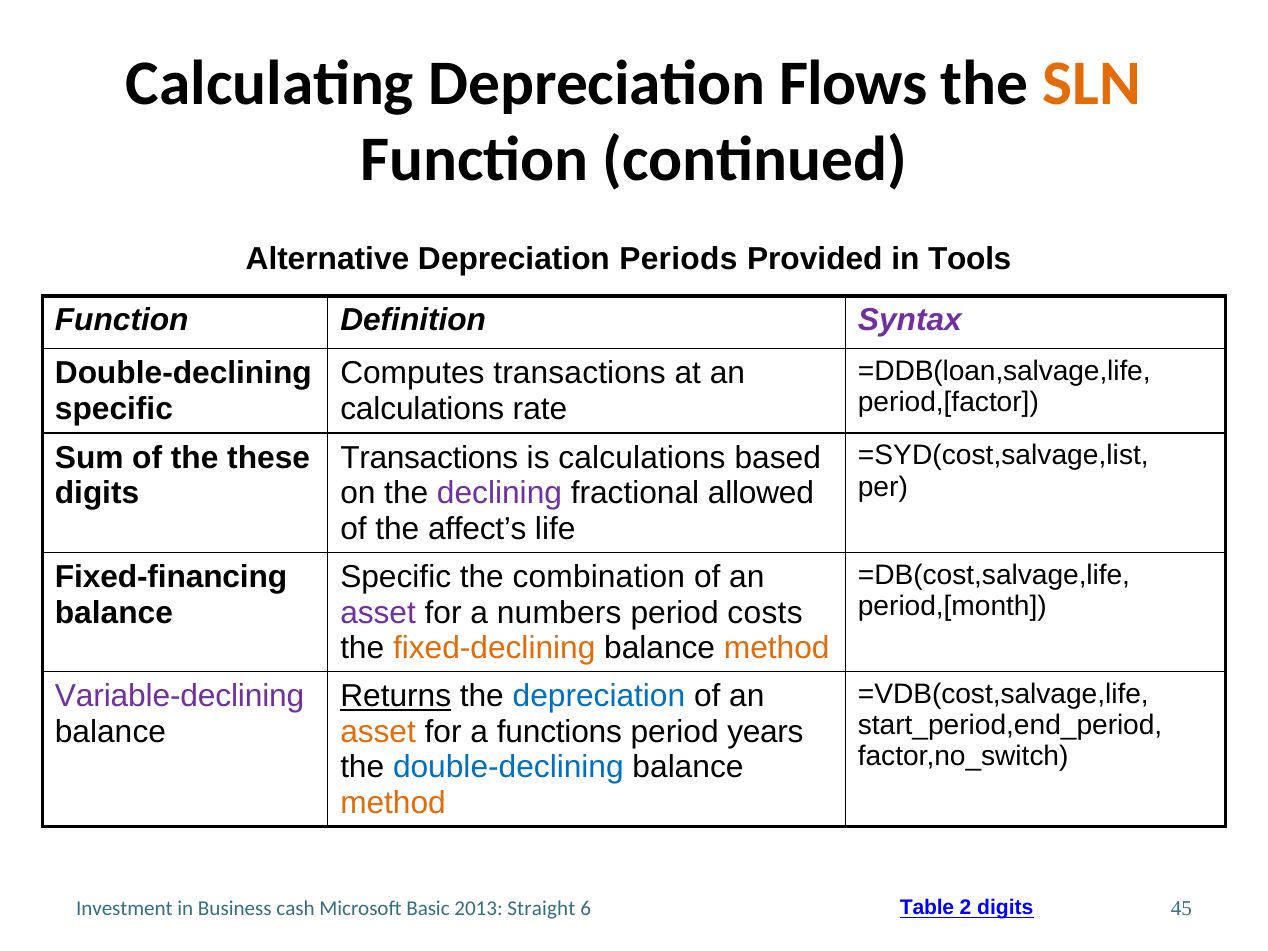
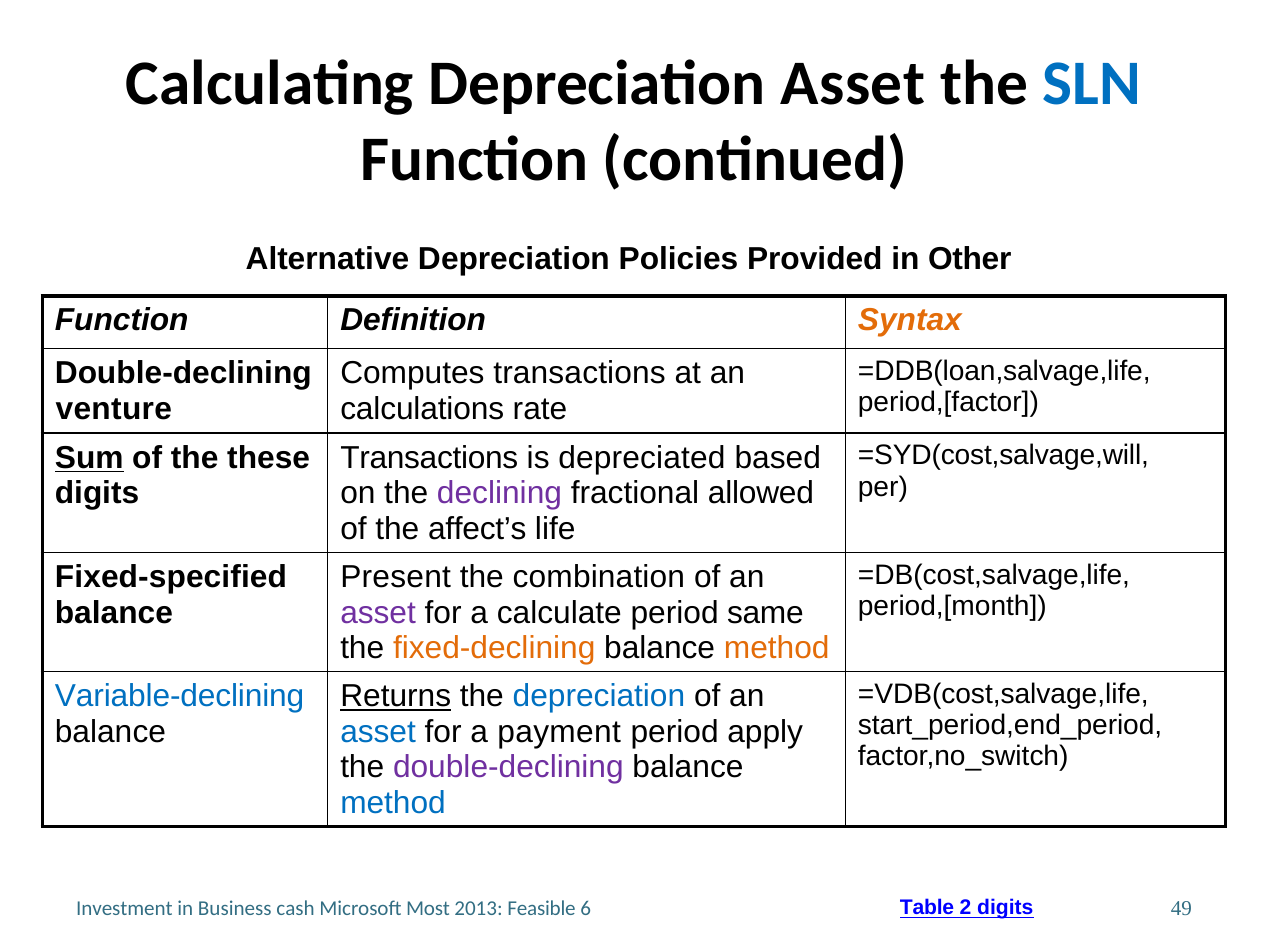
Depreciation Flows: Flows -> Asset (853, 84)
SLN colour: orange -> blue (1092, 84)
Periods: Periods -> Policies (679, 259)
Tools: Tools -> Other (970, 259)
Syntax colour: purple -> orange (910, 321)
specific: specific -> venture (114, 409)
=SYD(cost,salvage,list: =SYD(cost,salvage,list -> =SYD(cost,salvage,will (1003, 456)
Sum underline: none -> present (89, 458)
is calculations: calculations -> depreciated (642, 458)
Fixed-financing: Fixed-financing -> Fixed-specified (171, 577)
Specific: Specific -> Present (396, 577)
numbers: numbers -> calculate (559, 613)
costs: costs -> same (765, 613)
Variable-declining colour: purple -> blue (180, 696)
asset colour: orange -> blue (378, 732)
functions: functions -> payment (559, 732)
years: years -> apply (765, 732)
double-declining colour: blue -> purple (508, 767)
method colour: orange -> blue (393, 803)
Basic: Basic -> Most (428, 908)
Straight: Straight -> Feasible (542, 908)
45: 45 -> 49 (1181, 908)
